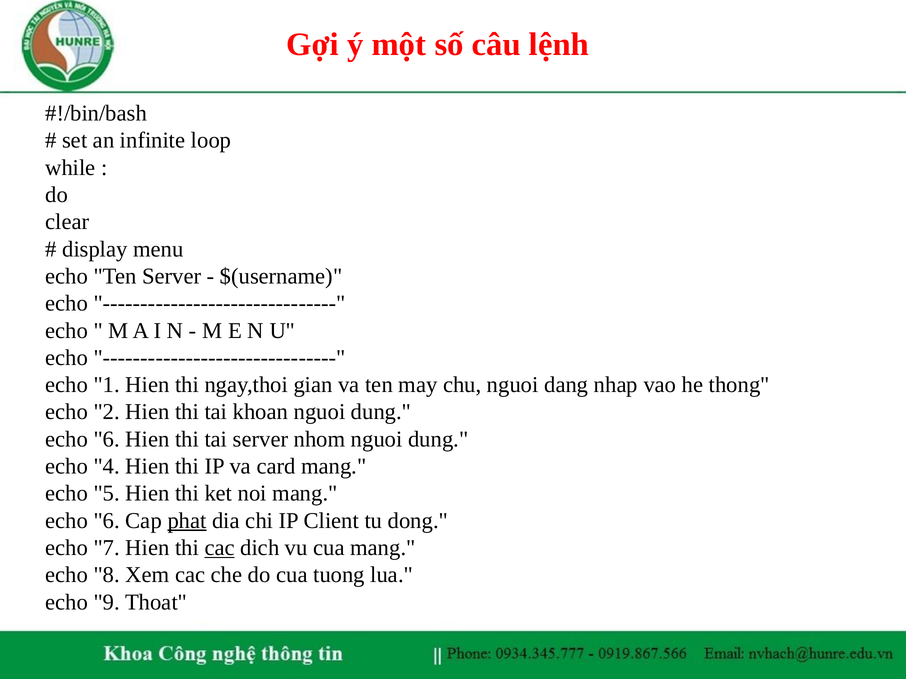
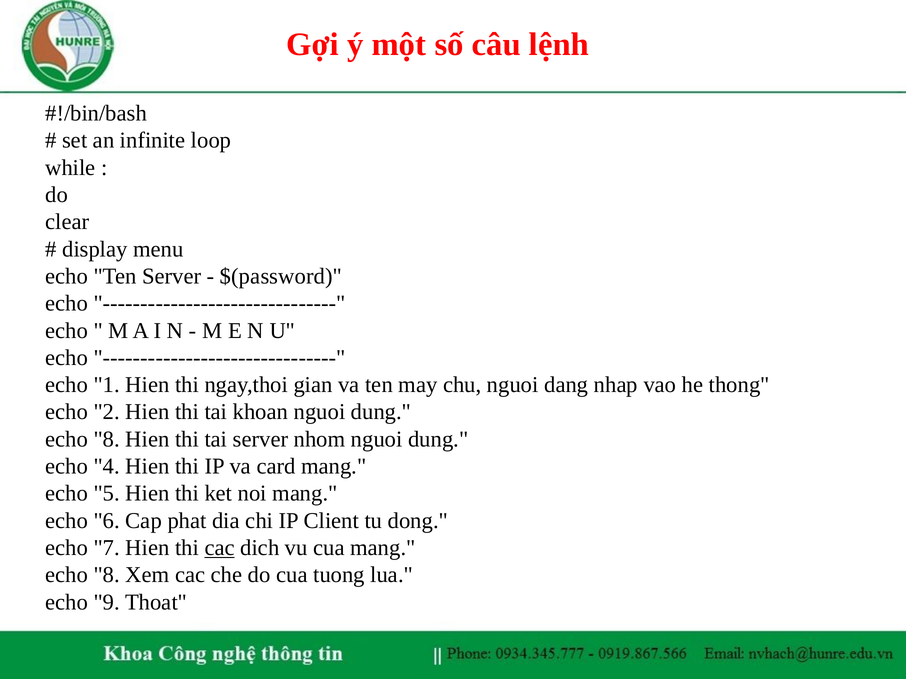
$(username: $(username -> $(password (281, 276)
6: 6 -> 8 (107, 439)
phat underline: present -> none (187, 521)
